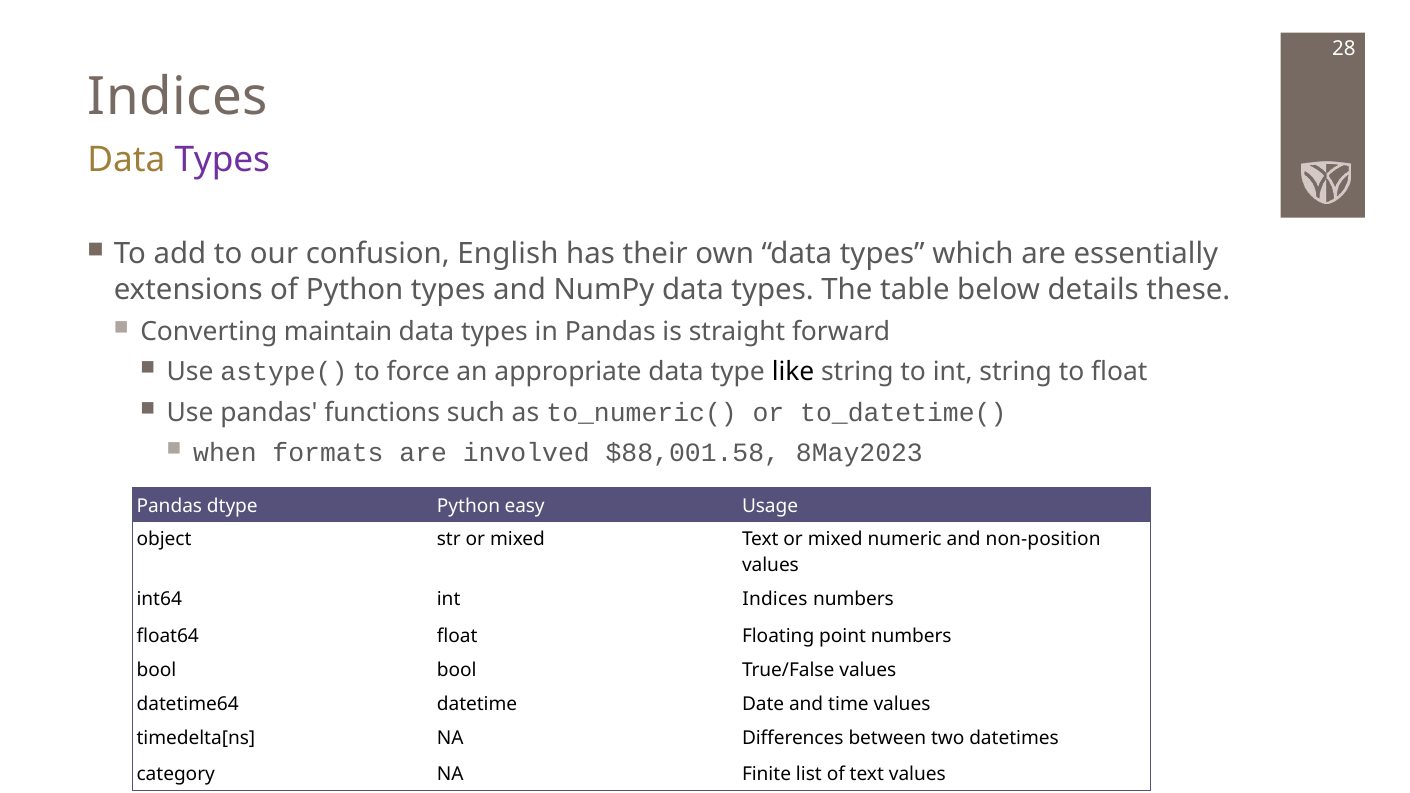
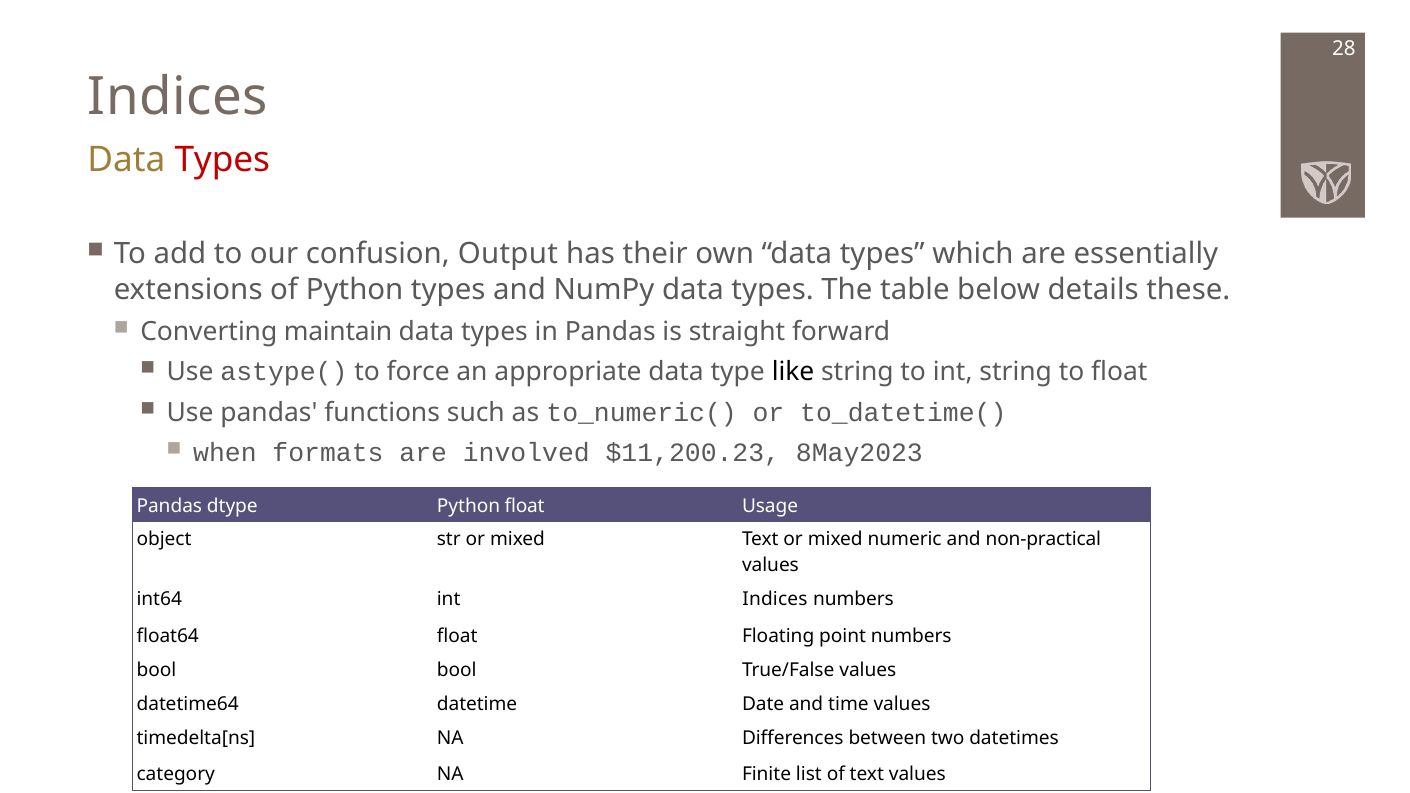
Types colour: purple -> red (222, 160)
English: English -> Output (508, 254)
$88,001.58: $88,001.58 -> $11,200.23 (693, 453)
Python easy: easy -> float (525, 506)
non-position: non-position -> non-practical (1043, 540)
